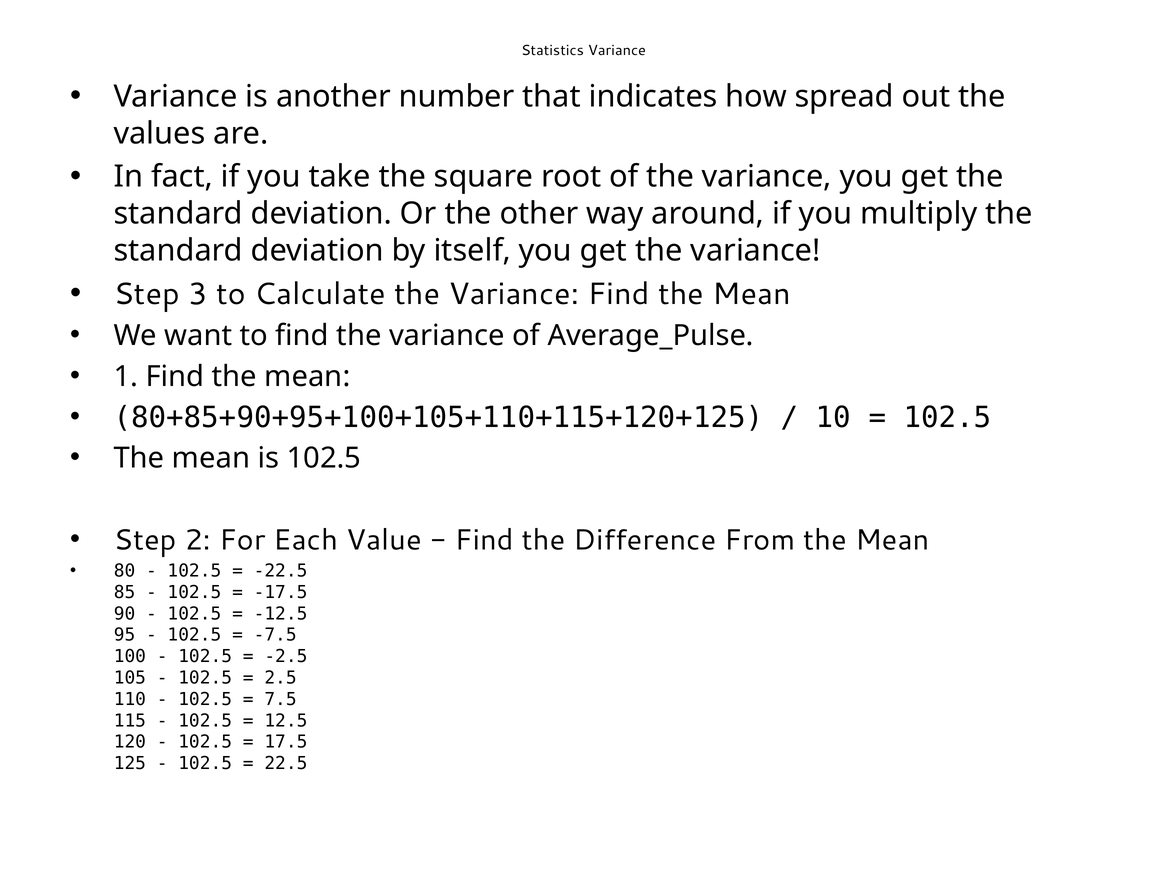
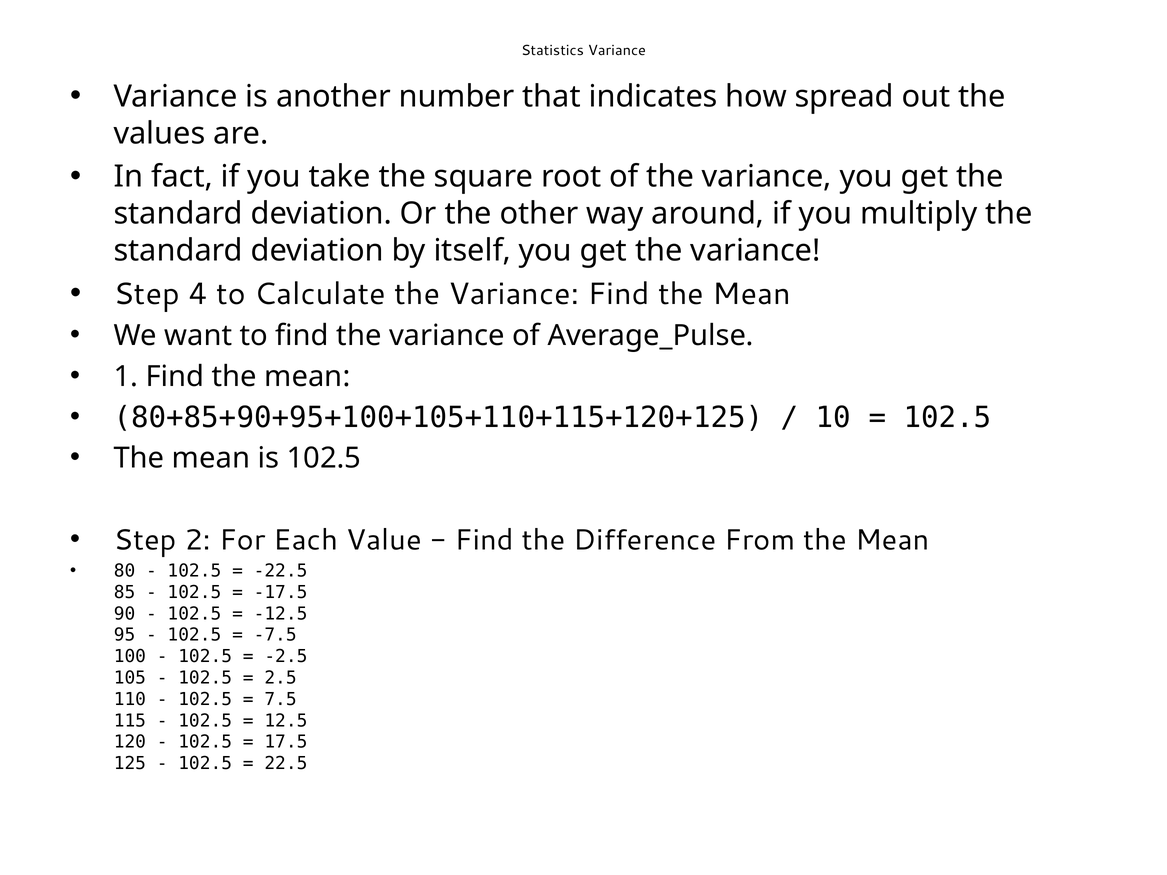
3: 3 -> 4 (198, 294)
